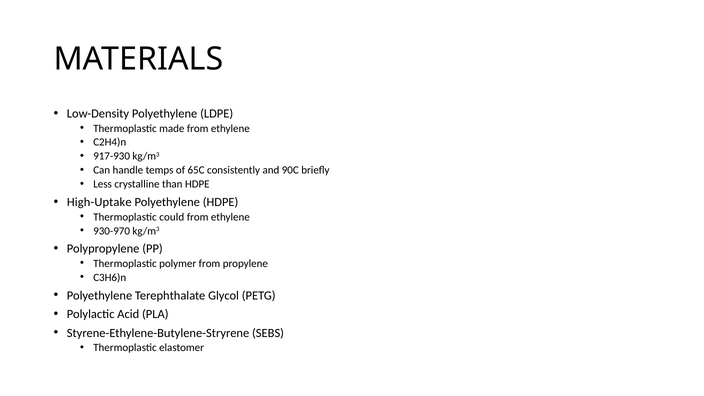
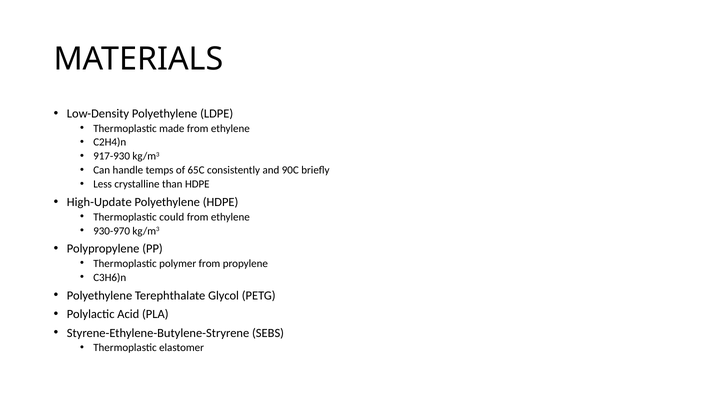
High-Uptake: High-Uptake -> High-Update (99, 202)
